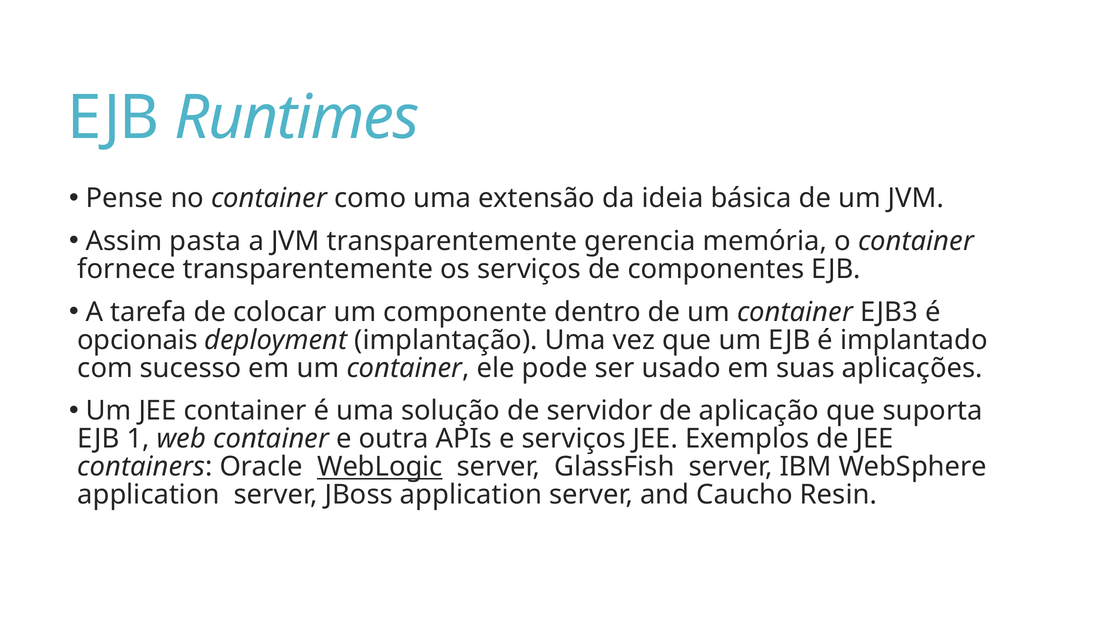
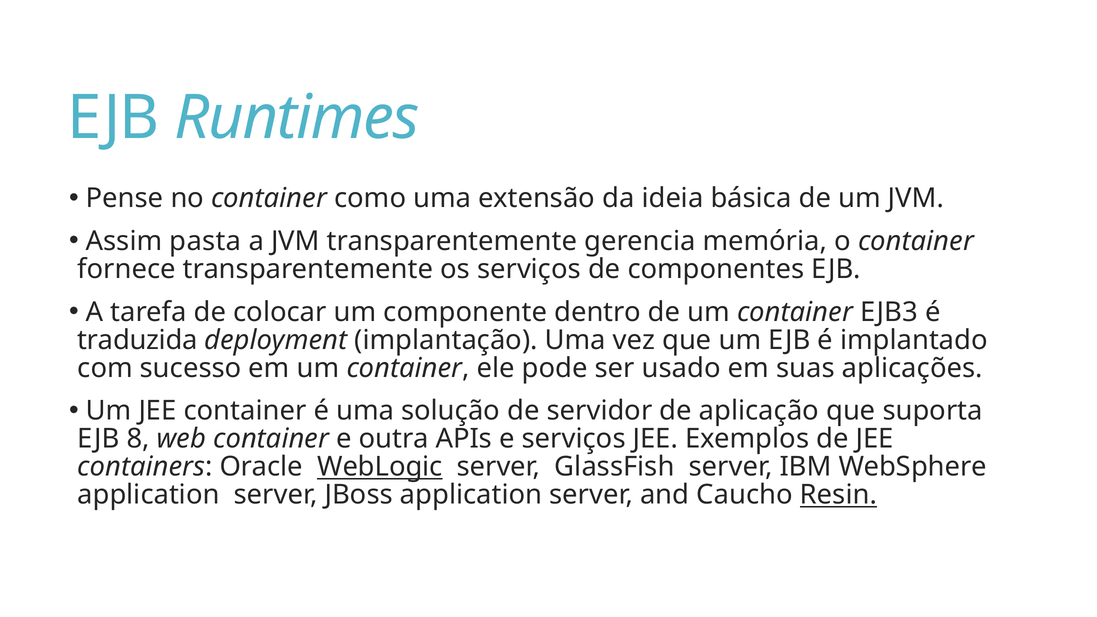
opcionais: opcionais -> traduzida (137, 340)
1: 1 -> 8 (138, 439)
Resin underline: none -> present (838, 495)
